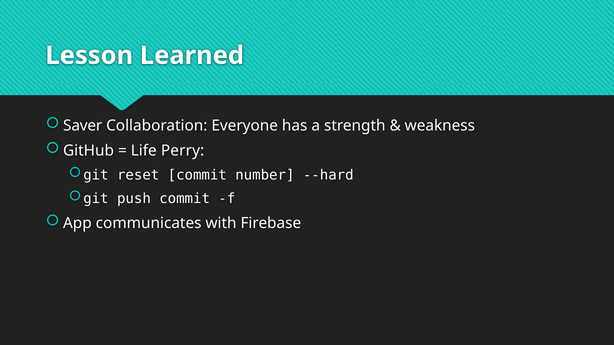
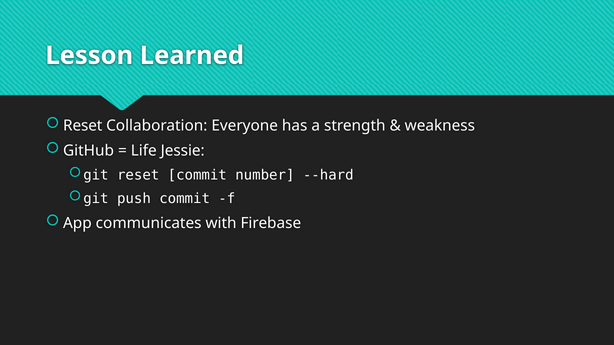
Saver: Saver -> Reset (83, 126)
Perry: Perry -> Jessie (183, 151)
